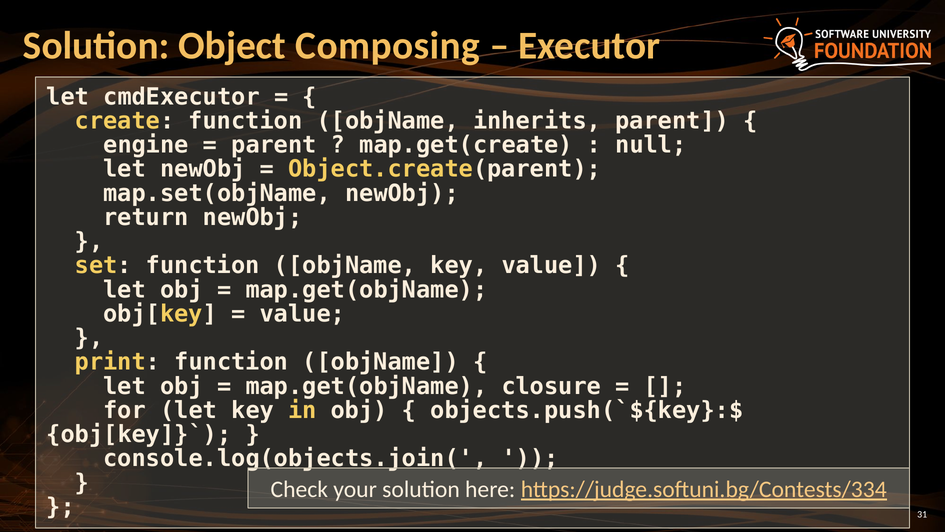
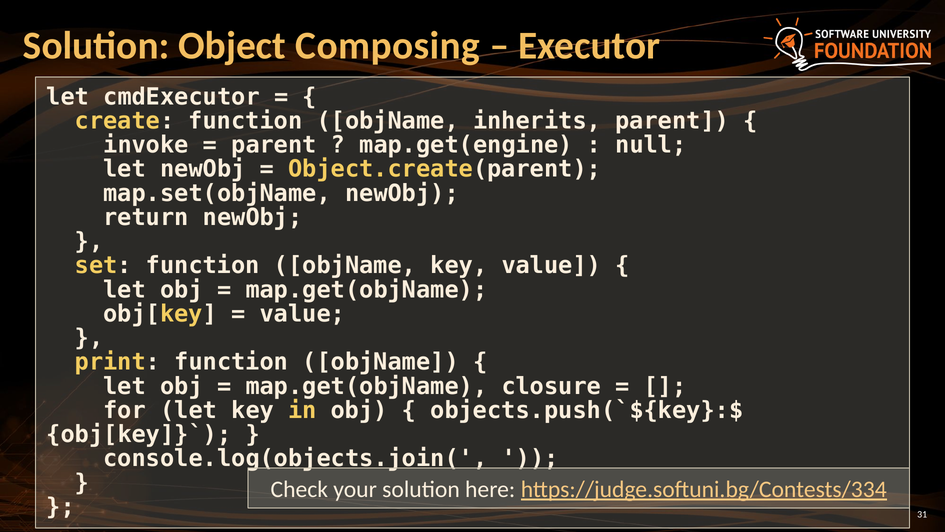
engine: engine -> invoke (146, 145)
map.get(create: map.get(create -> map.get(engine (466, 145)
